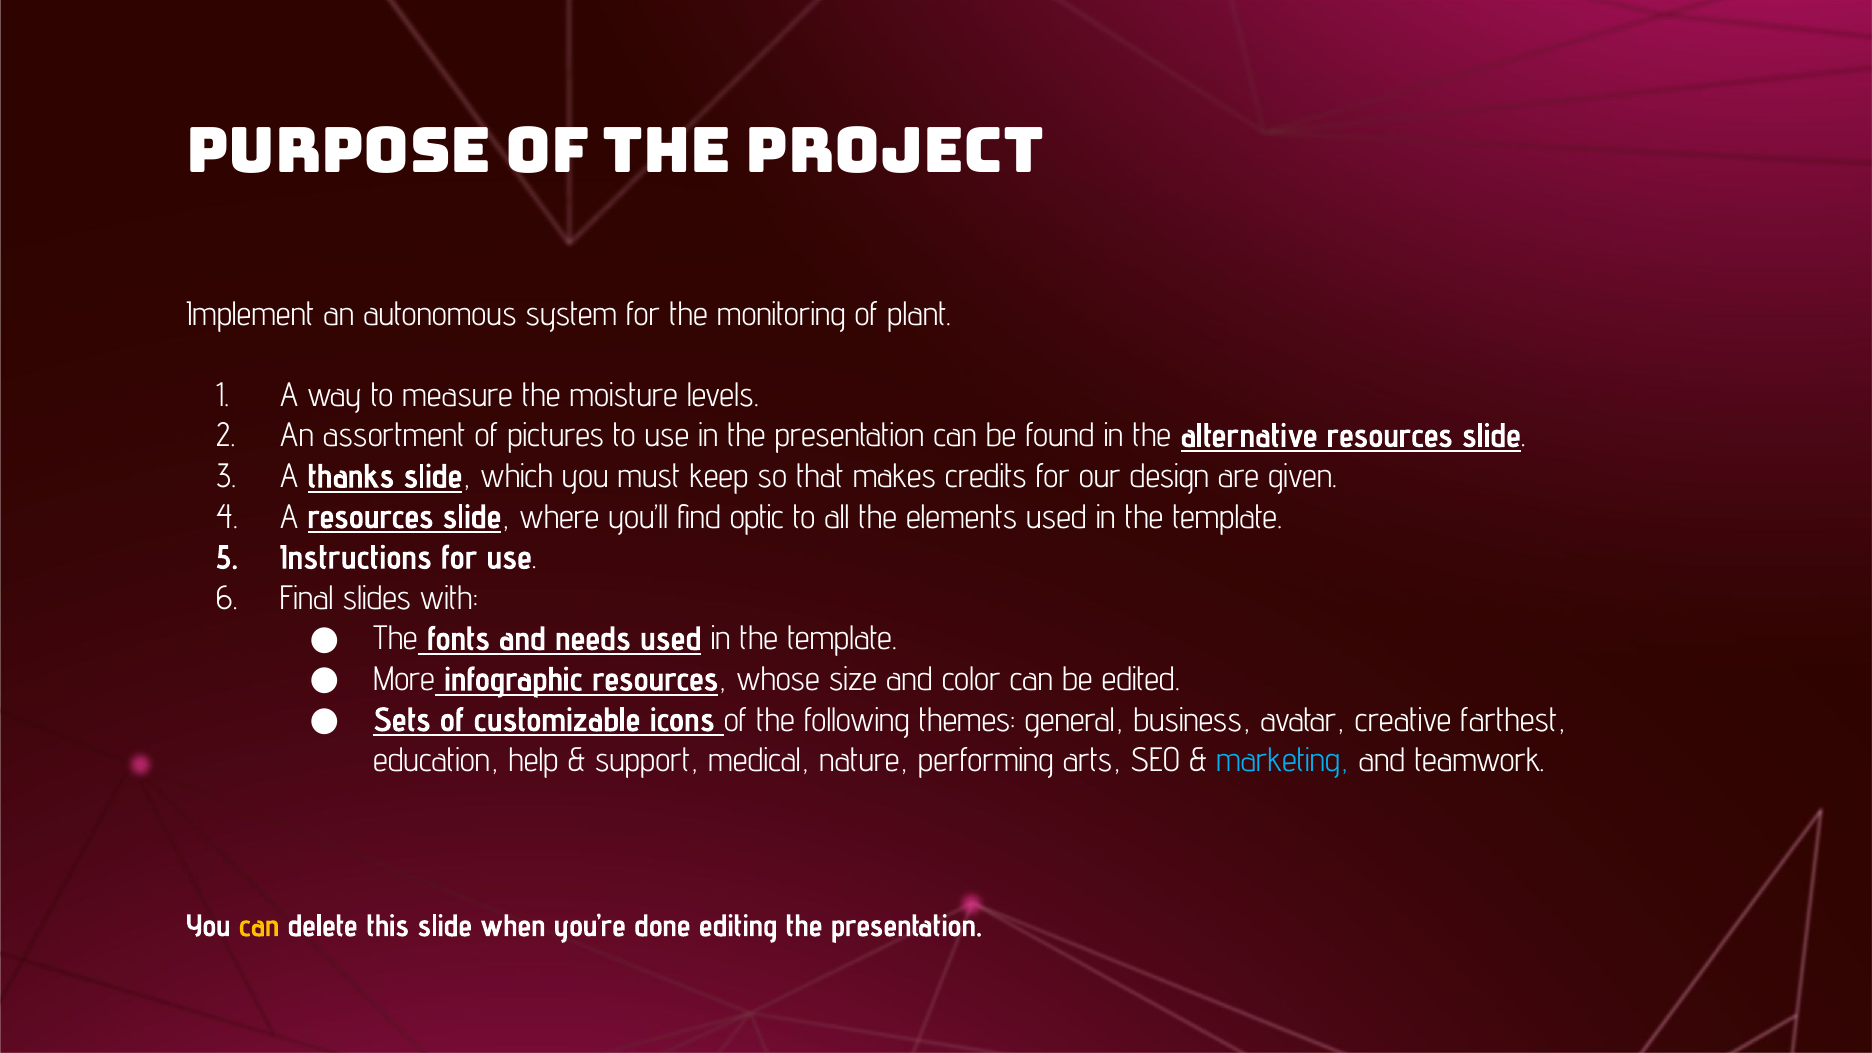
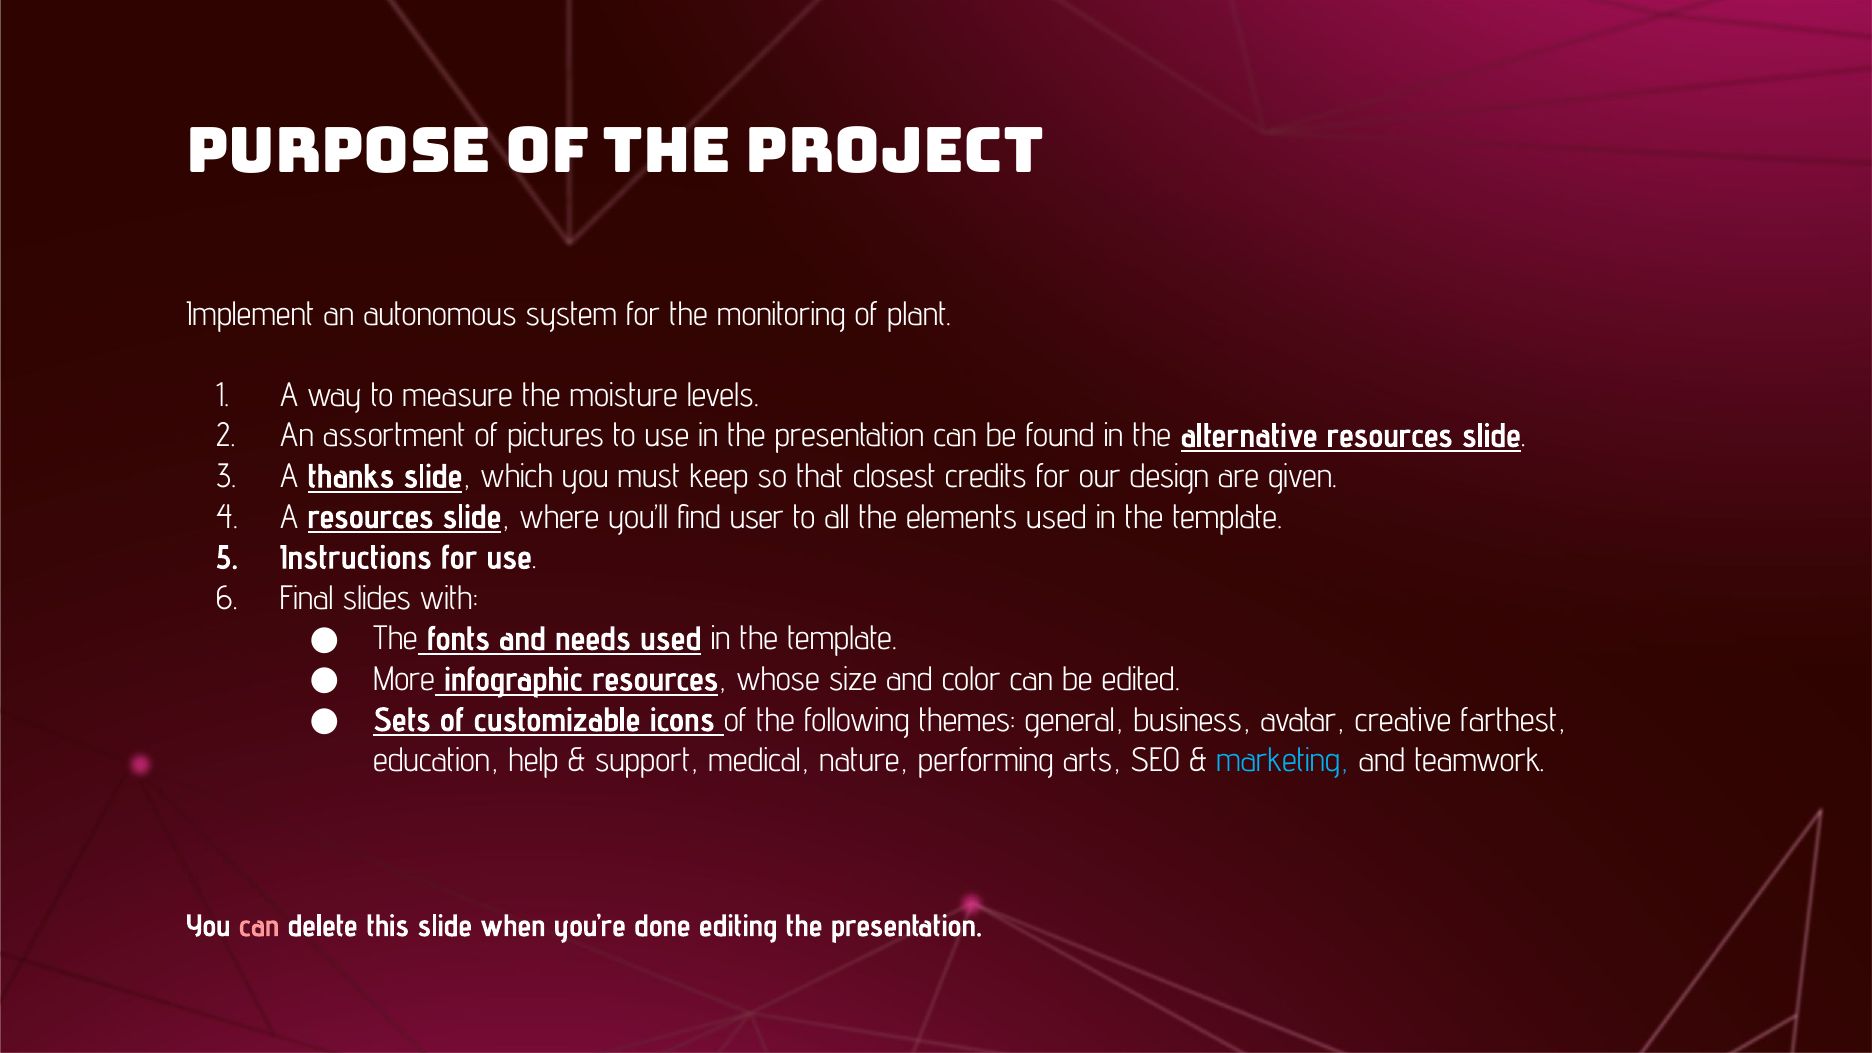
makes: makes -> closest (894, 476)
optic: optic -> user (757, 517)
can colour: yellow -> pink (259, 926)
